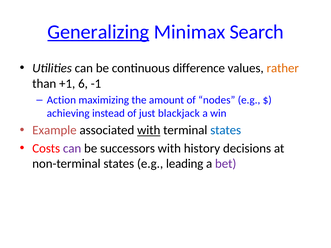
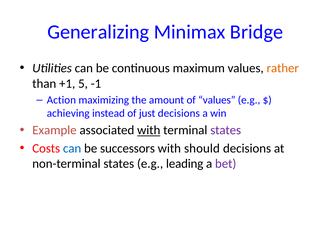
Generalizing underline: present -> none (98, 32)
Search: Search -> Bridge (257, 32)
difference: difference -> maximum (199, 68)
6: 6 -> 5 (83, 84)
of nodes: nodes -> values (217, 100)
just blackjack: blackjack -> decisions (179, 113)
states colour: blue -> purple (226, 130)
can colour: purple -> blue (72, 148)
history: history -> should (202, 148)
